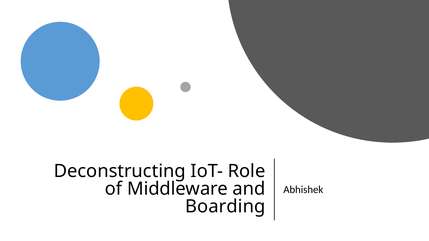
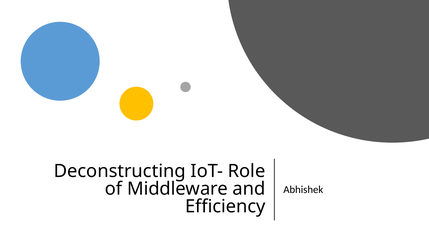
Boarding: Boarding -> Efficiency (225, 207)
